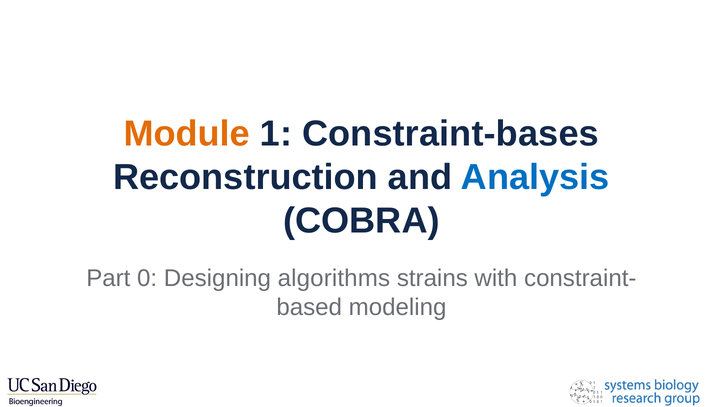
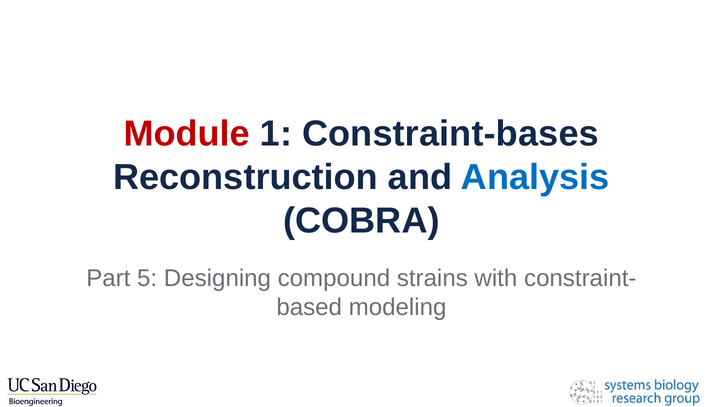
Module colour: orange -> red (187, 134)
0: 0 -> 5 (147, 278)
algorithms: algorithms -> compound (334, 278)
